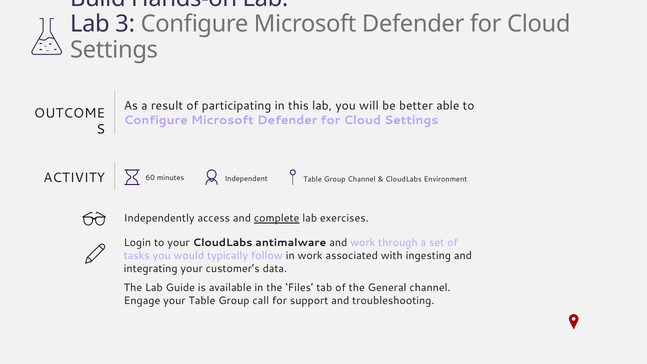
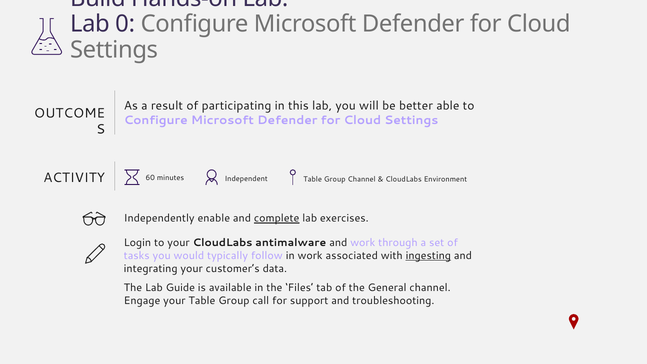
3: 3 -> 0 (125, 24)
access: access -> enable (214, 218)
ingesting underline: none -> present (428, 256)
